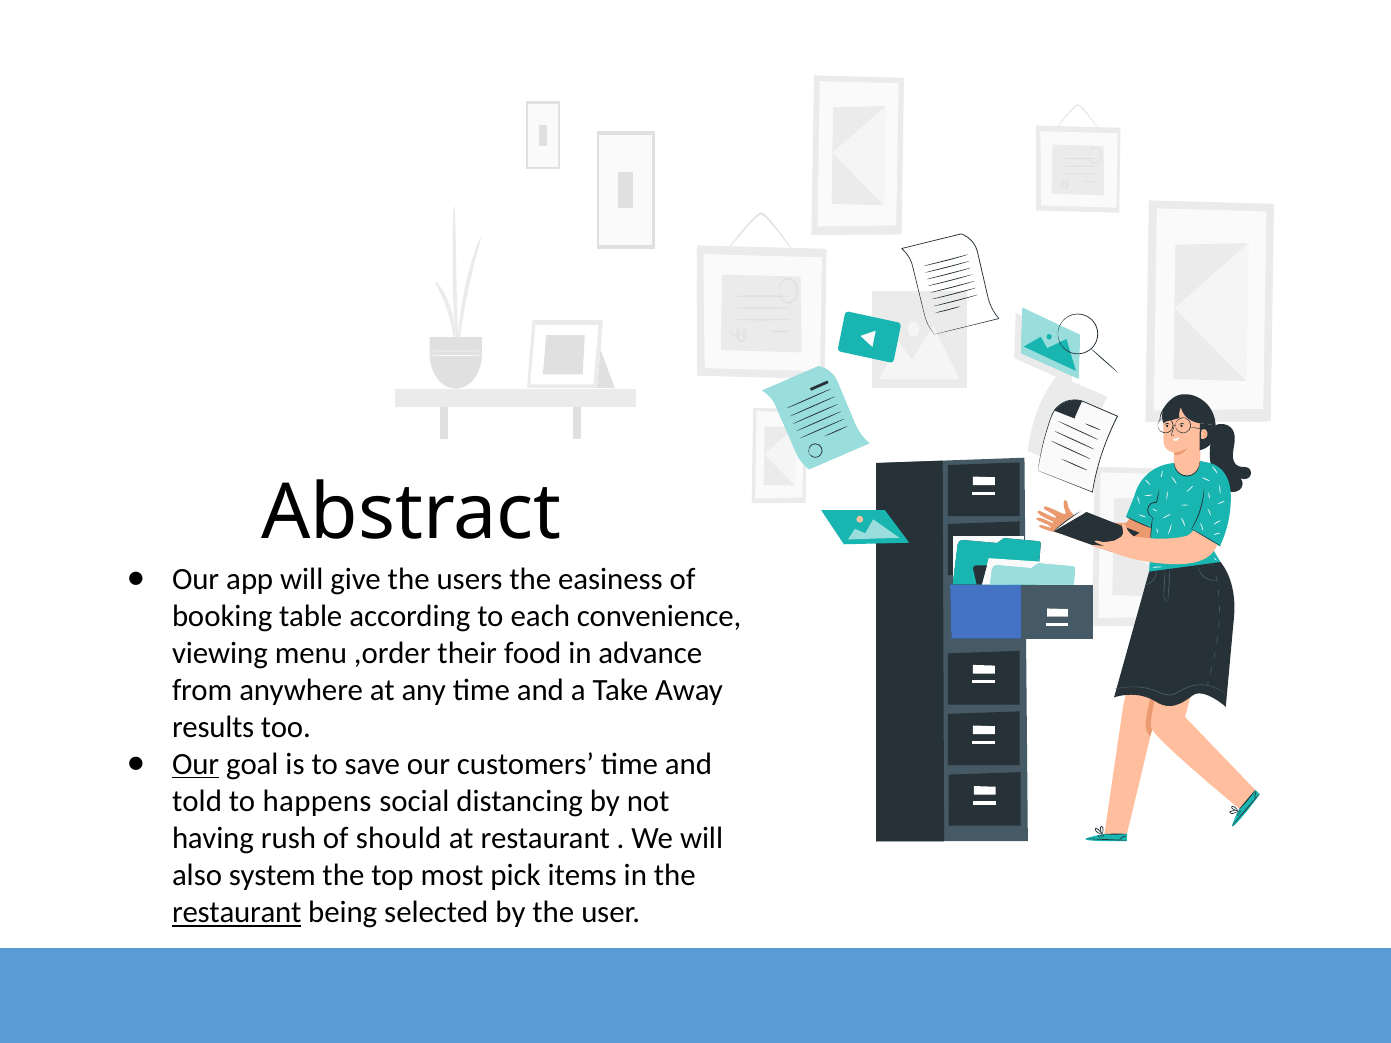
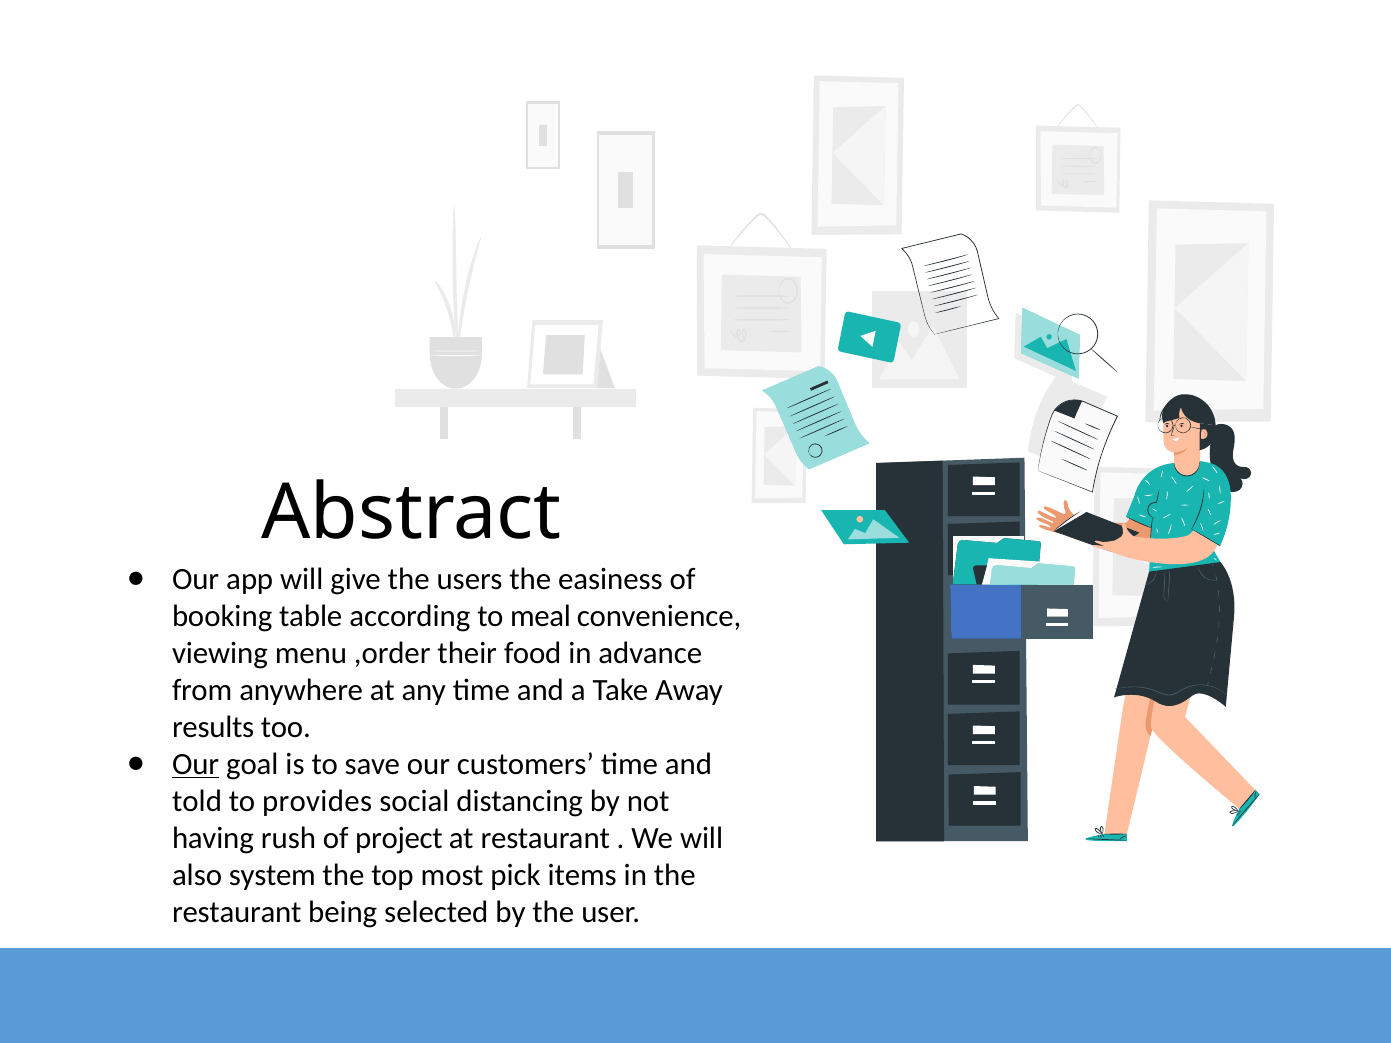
each: each -> meal (540, 616)
happens: happens -> provides (317, 802)
should: should -> project (399, 839)
restaurant underline: present -> none (237, 913)
